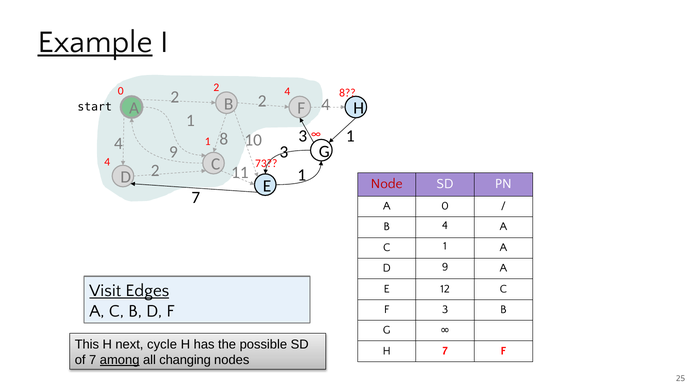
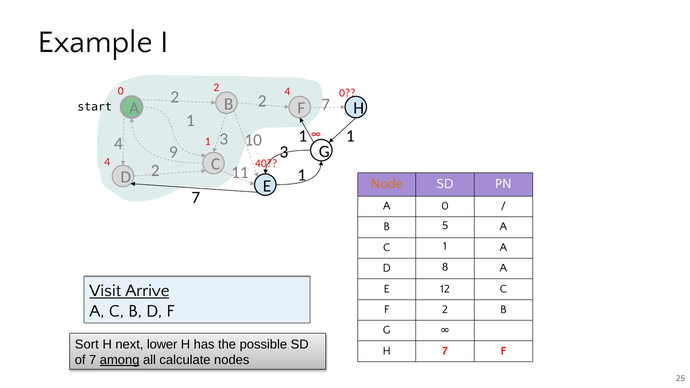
Example underline: present -> none (95, 42)
8: 8 -> 0 (347, 93)
2 2 4: 4 -> 7 (326, 104)
10 3: 3 -> 1 (303, 136)
8: 8 -> 3 (224, 139)
73: 73 -> 40 (266, 164)
Node colour: red -> orange (387, 184)
B 4: 4 -> 5 (445, 225)
D 9: 9 -> 8 (445, 267)
Edges: Edges -> Arrive (147, 291)
F 3: 3 -> 2 (445, 310)
This: This -> Sort (87, 345)
cycle: cycle -> lower (162, 345)
changing: changing -> calculate (185, 360)
